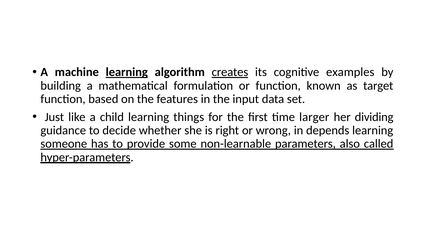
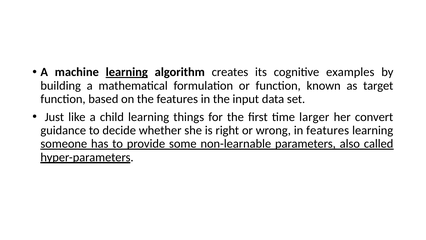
creates underline: present -> none (230, 72)
dividing: dividing -> convert (374, 117)
in depends: depends -> features (328, 130)
